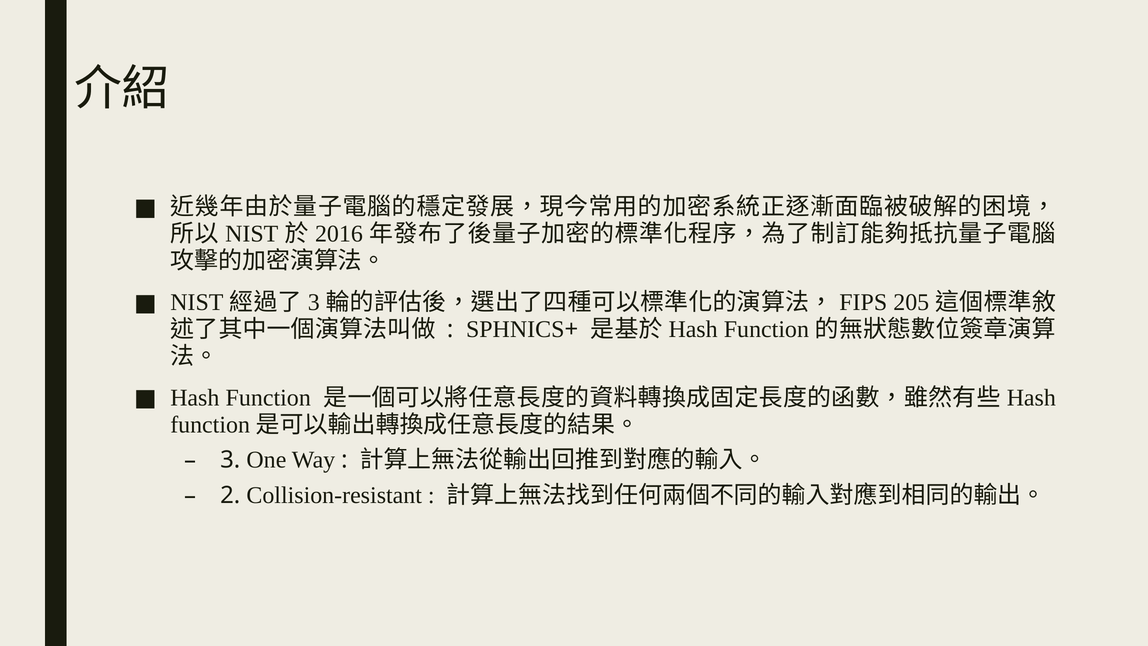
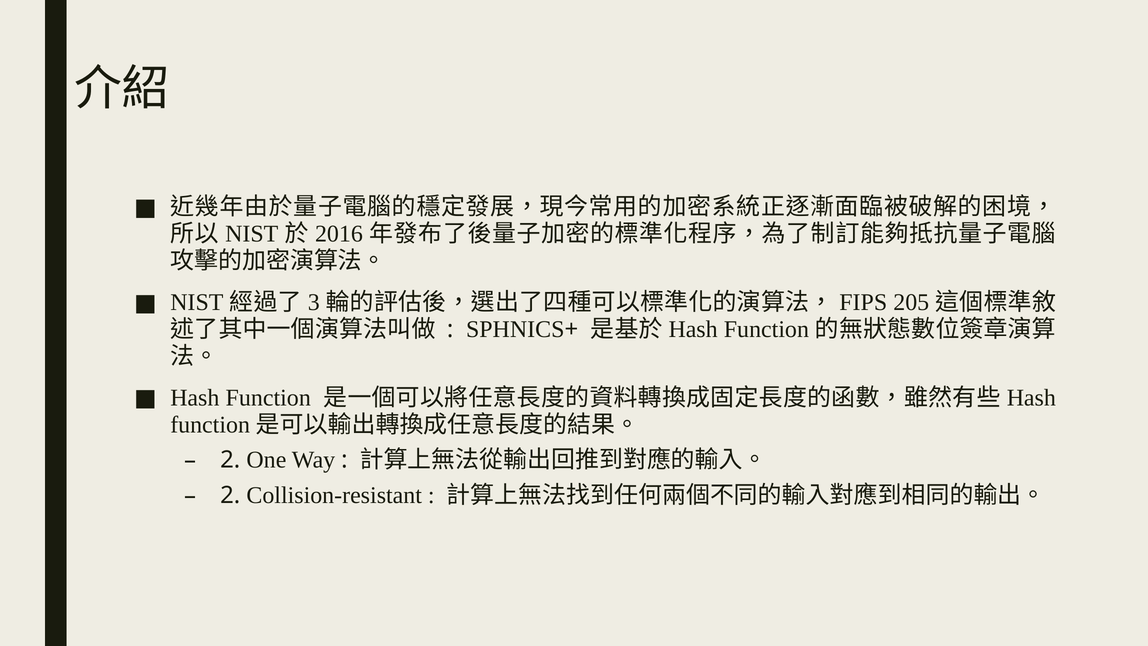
3: 3 -> 2 (230, 460)
